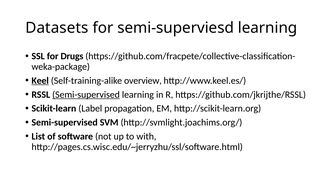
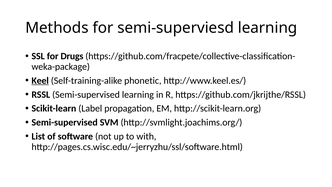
Datasets: Datasets -> Methods (57, 28)
overview: overview -> phonetic (143, 81)
Semi-supervised underline: present -> none (86, 94)
